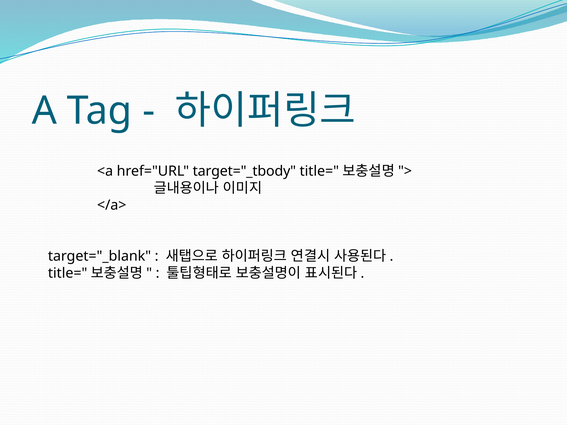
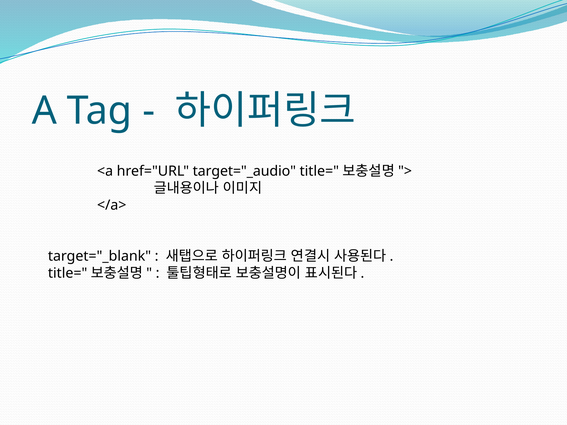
target="_tbody: target="_tbody -> target="_audio (244, 171)
